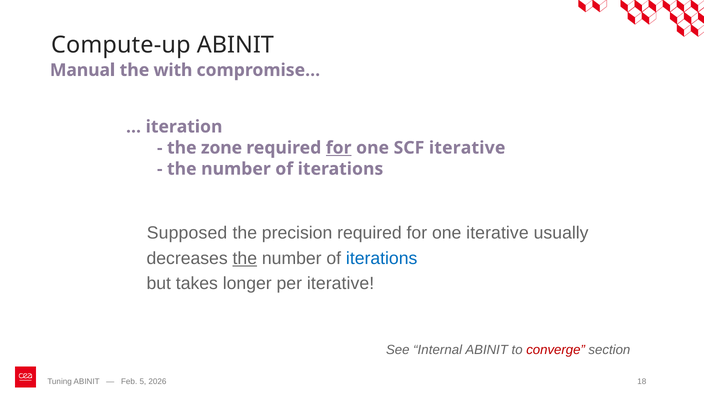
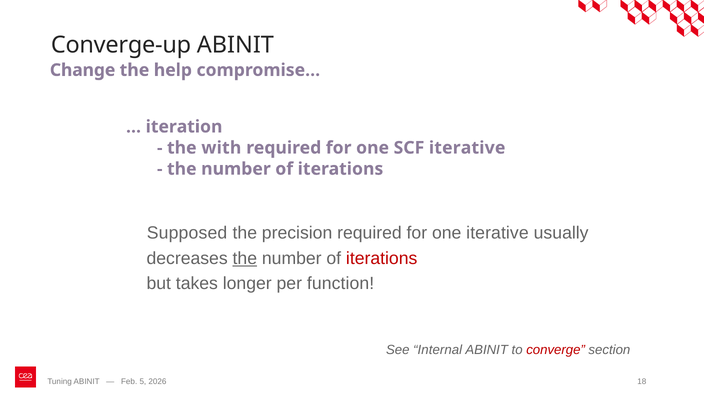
Compute-up: Compute-up -> Converge-up (121, 45)
Manual: Manual -> Change (83, 70)
with: with -> help (173, 70)
zone: zone -> with (221, 148)
for underline: present -> none (339, 148)
iterations colour: blue -> red (382, 258)
per iterative: iterative -> function (341, 284)
